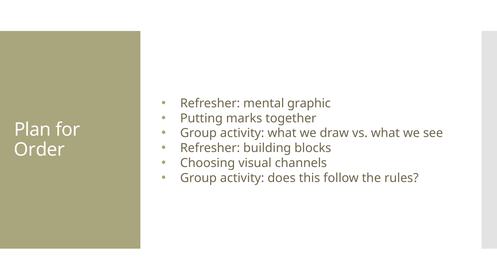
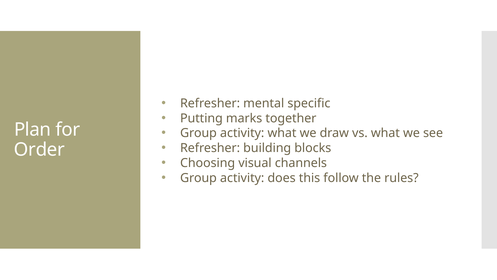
graphic: graphic -> specific (309, 103)
